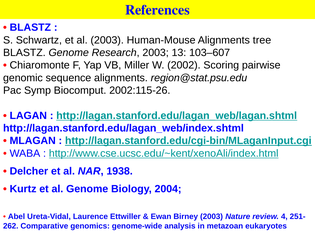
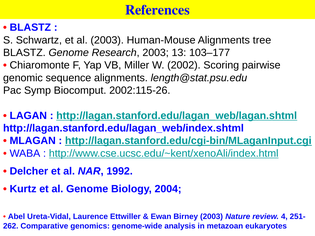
103–607: 103–607 -> 103–177 (210, 53)
region@stat.psu.edu: region@stat.psu.edu -> length@stat.psu.edu (199, 78)
1938: 1938 -> 1992 (120, 171)
